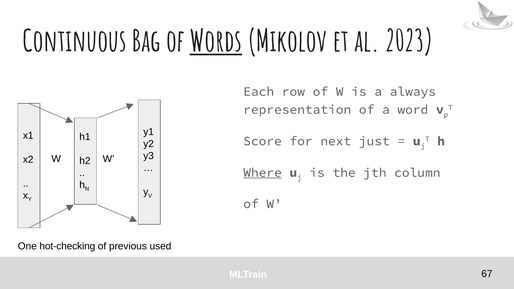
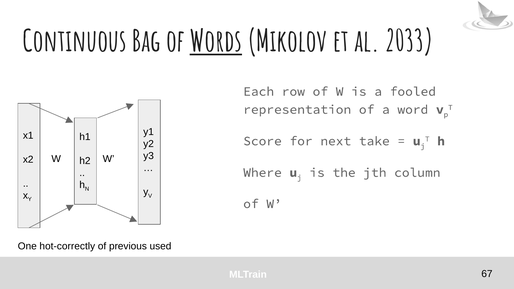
2023: 2023 -> 2033 (409, 42)
always: always -> fooled (413, 92)
just: just -> take (374, 141)
Where underline: present -> none (263, 173)
hot-checking: hot-checking -> hot-correctly (67, 246)
